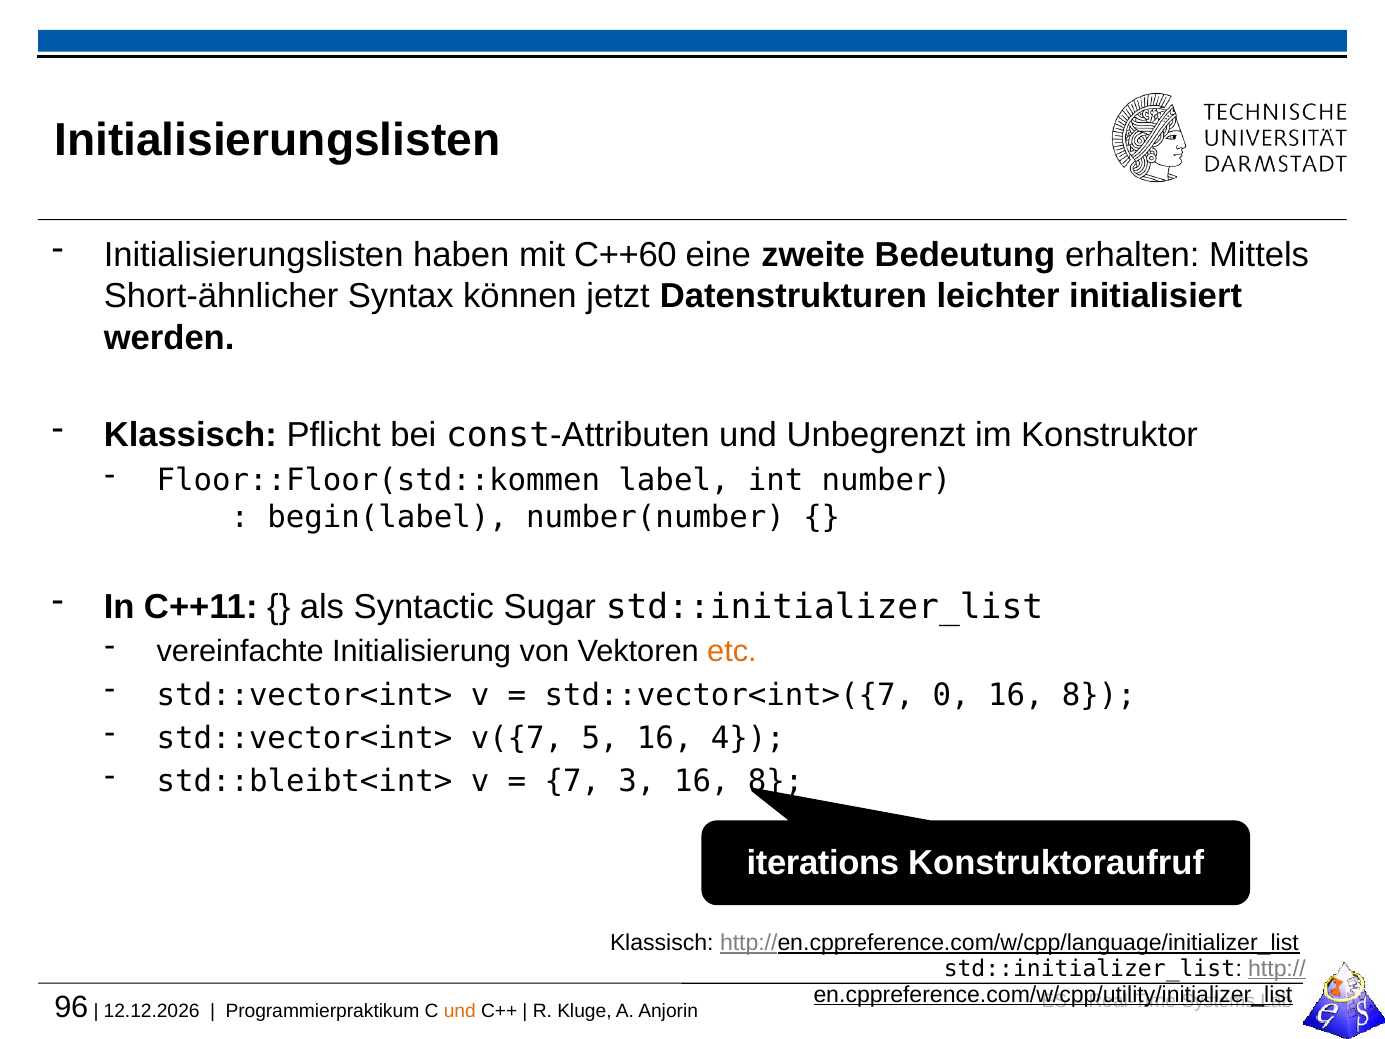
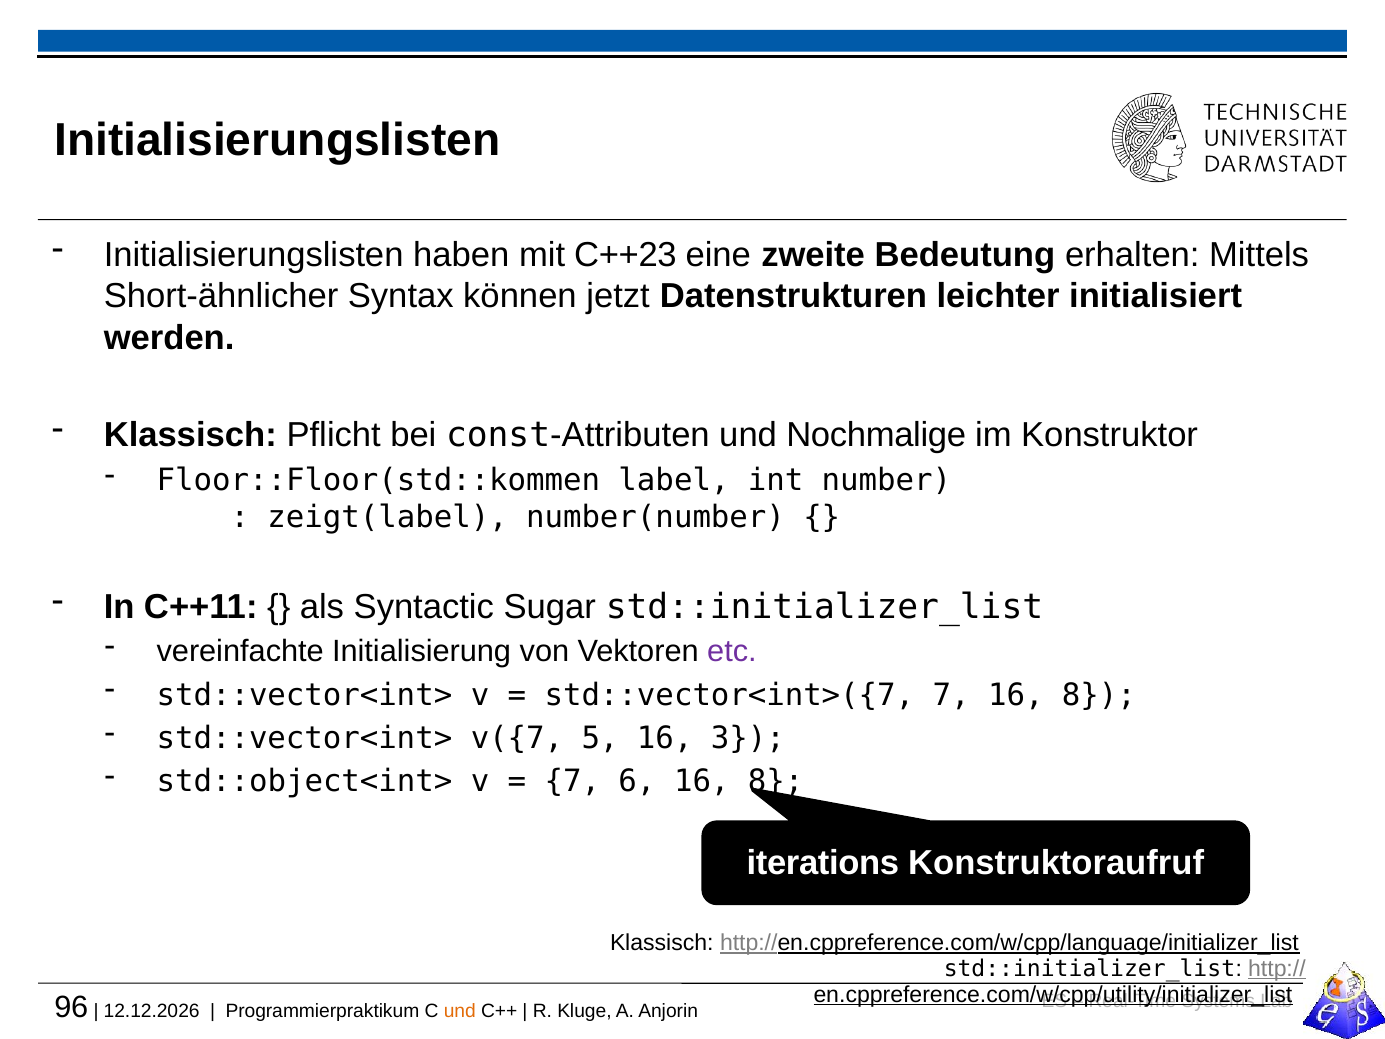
C++60: C++60 -> C++23 (625, 255)
Unbegrenzt: Unbegrenzt -> Nochmalige (876, 435)
begin(label: begin(label -> zeigt(label (388, 517)
etc colour: orange -> purple (732, 652)
std::vector<int>({7 0: 0 -> 7 (951, 695)
4: 4 -> 3 (748, 738)
std::bleibt<int>: std::bleibt<int> -> std::object<int> (305, 781)
3: 3 -> 6 (637, 781)
